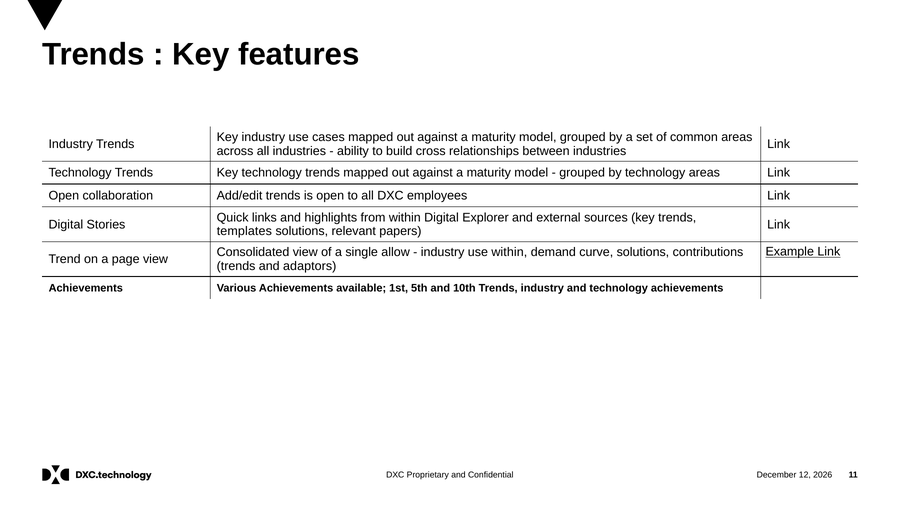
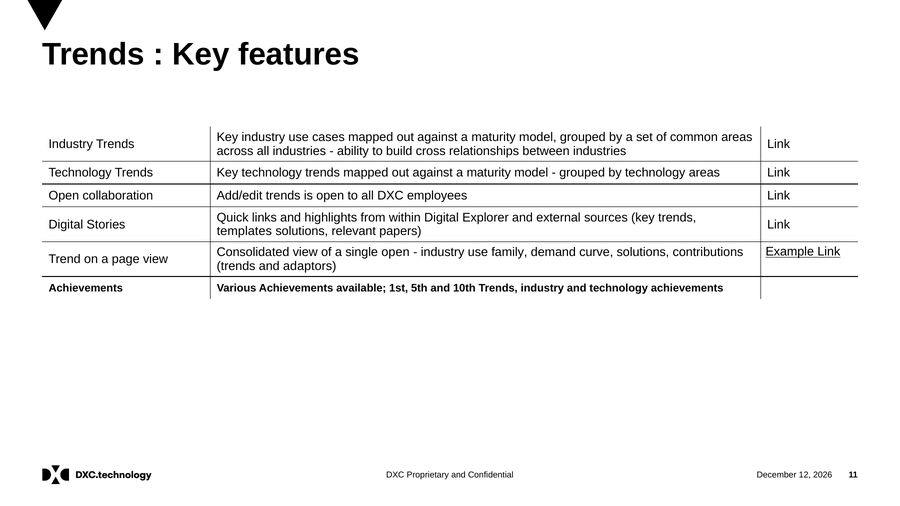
single allow: allow -> open (395, 252)
use within: within -> family (509, 252)
